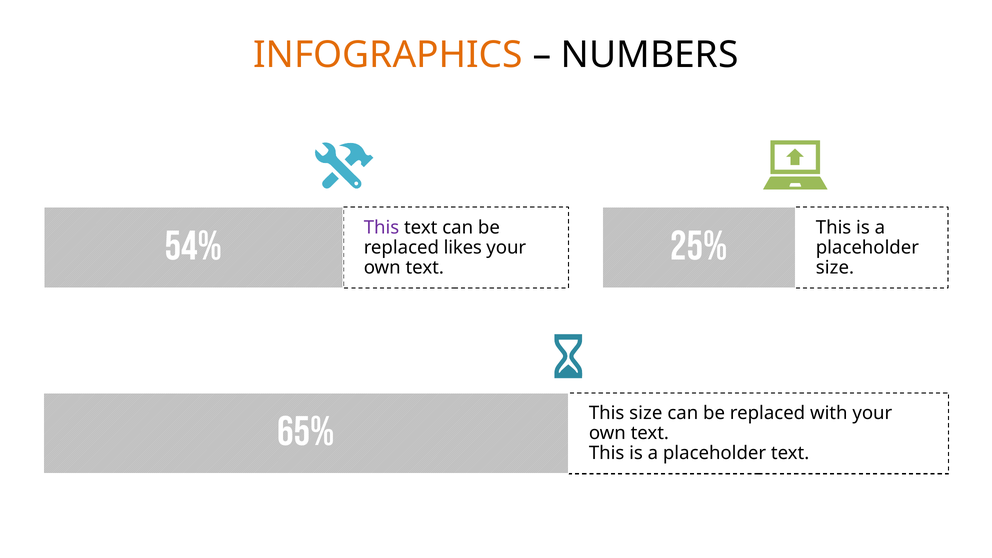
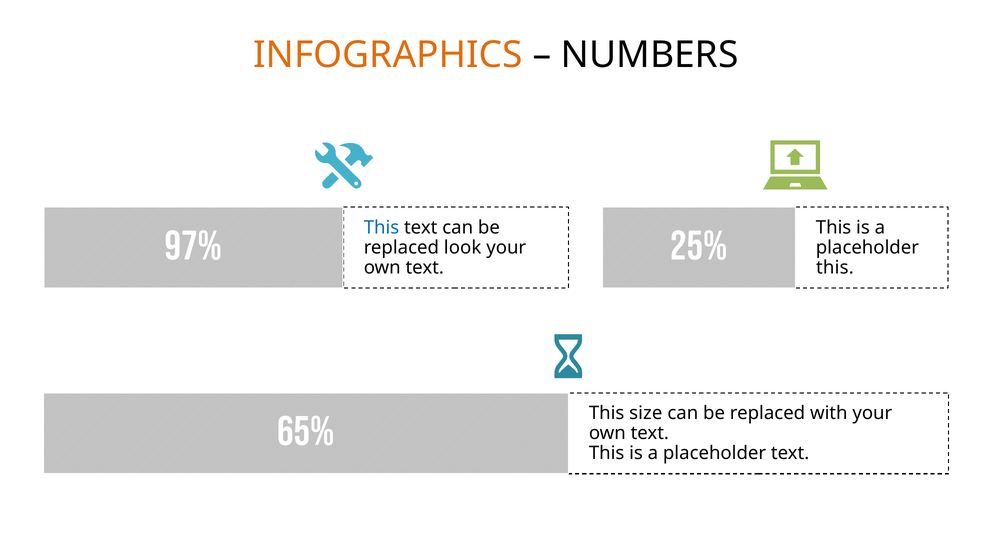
This colour: purple -> blue (382, 227)
54%: 54% -> 97% (194, 246)
likes: likes -> look (463, 248)
size: size -> this (835, 268)
